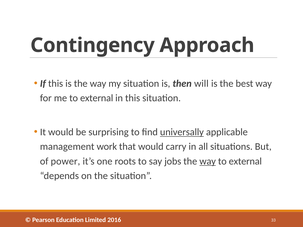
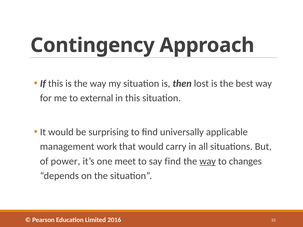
will: will -> lost (201, 84)
universally underline: present -> none (182, 132)
roots: roots -> meet (125, 161)
say jobs: jobs -> find (173, 161)
external: external -> changes (245, 161)
